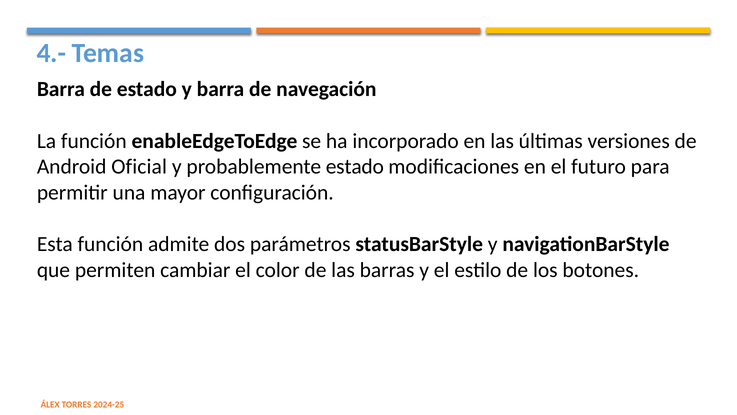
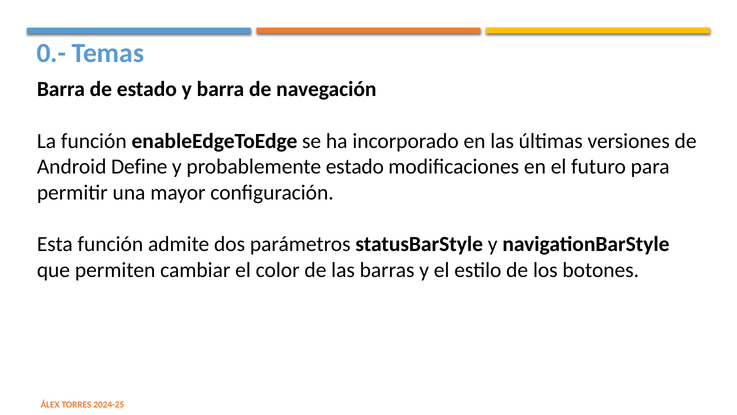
4.-: 4.- -> 0.- (51, 53)
Oficial: Oficial -> Define (139, 167)
